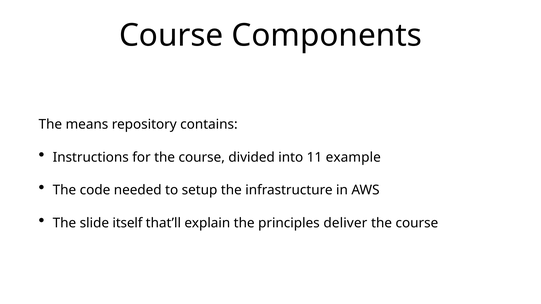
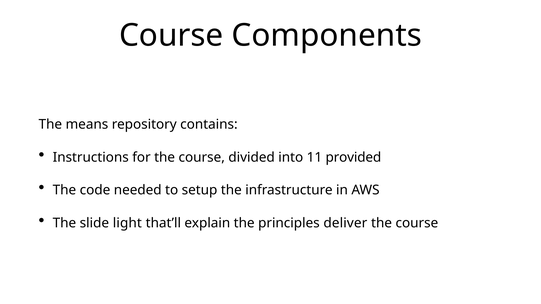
example: example -> provided (353, 158)
itself: itself -> light (127, 223)
